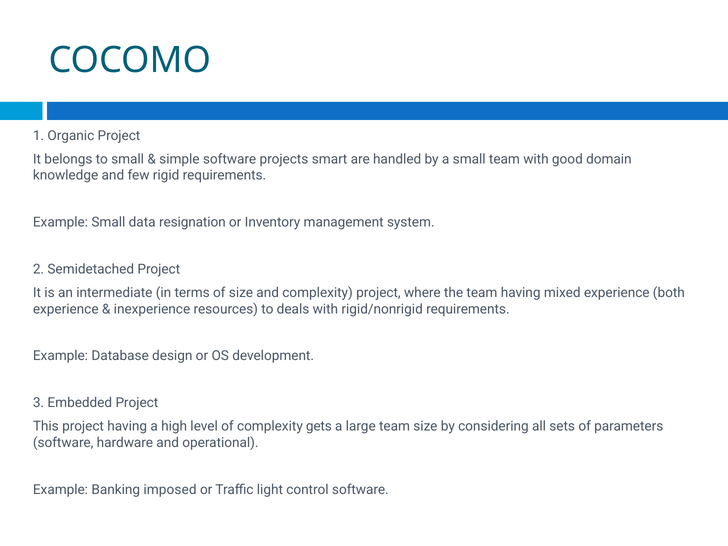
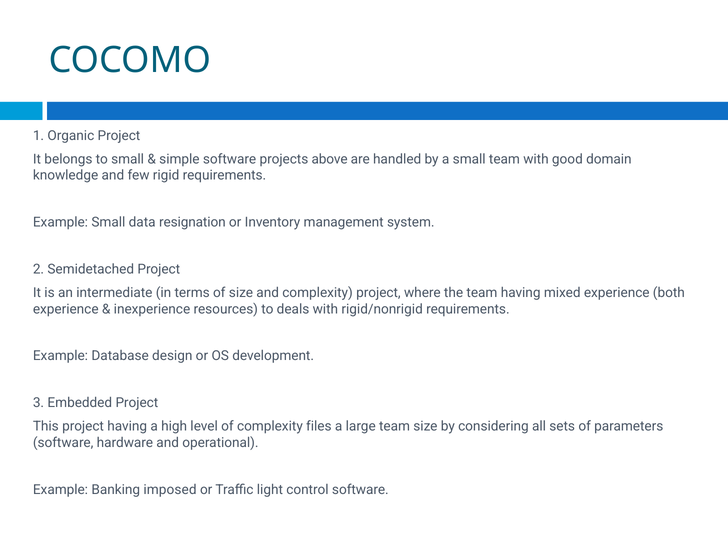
smart: smart -> above (330, 159)
gets: gets -> files (319, 426)
